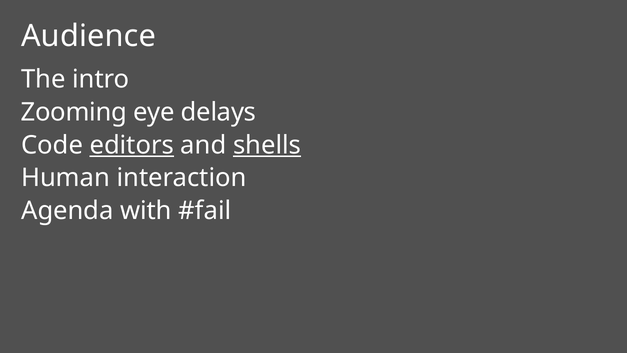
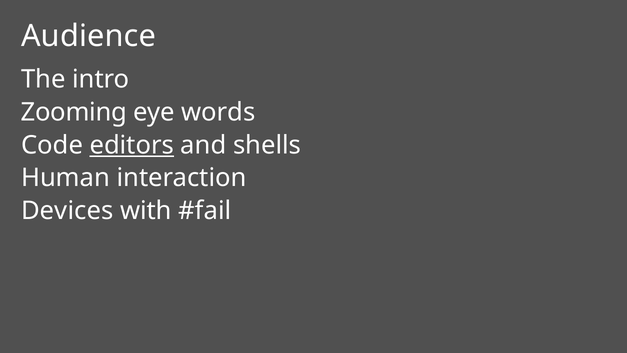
delays: delays -> words (218, 112)
shells underline: present -> none (267, 145)
Agenda: Agenda -> Devices (67, 211)
